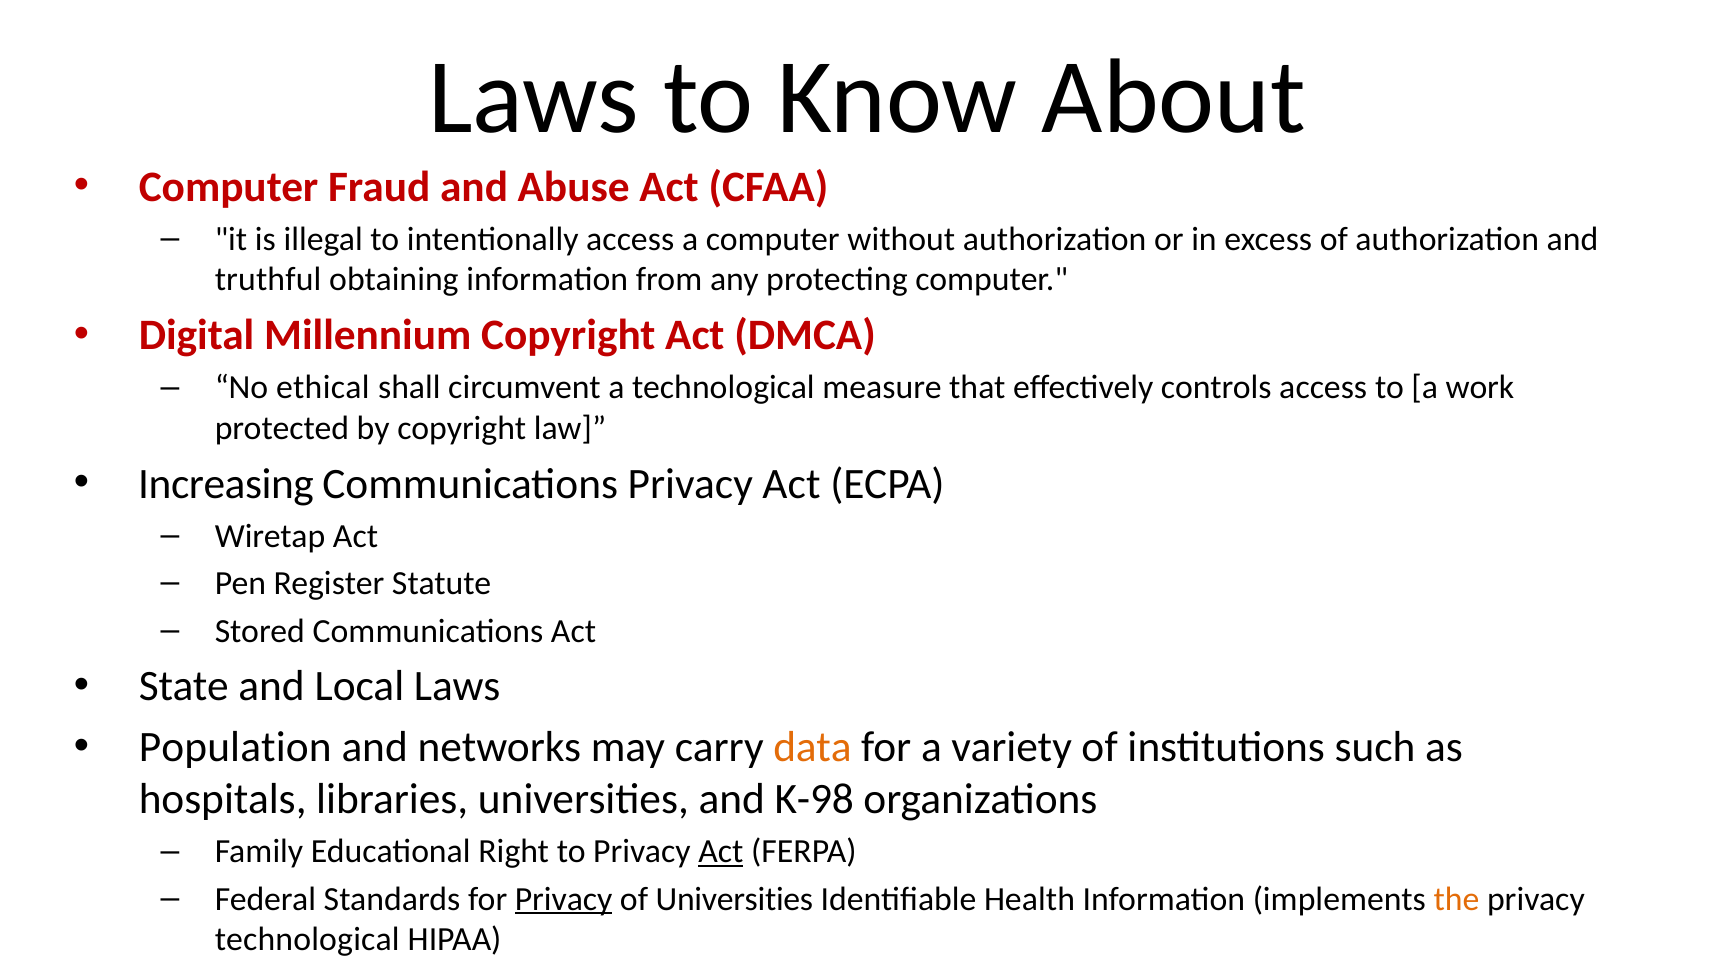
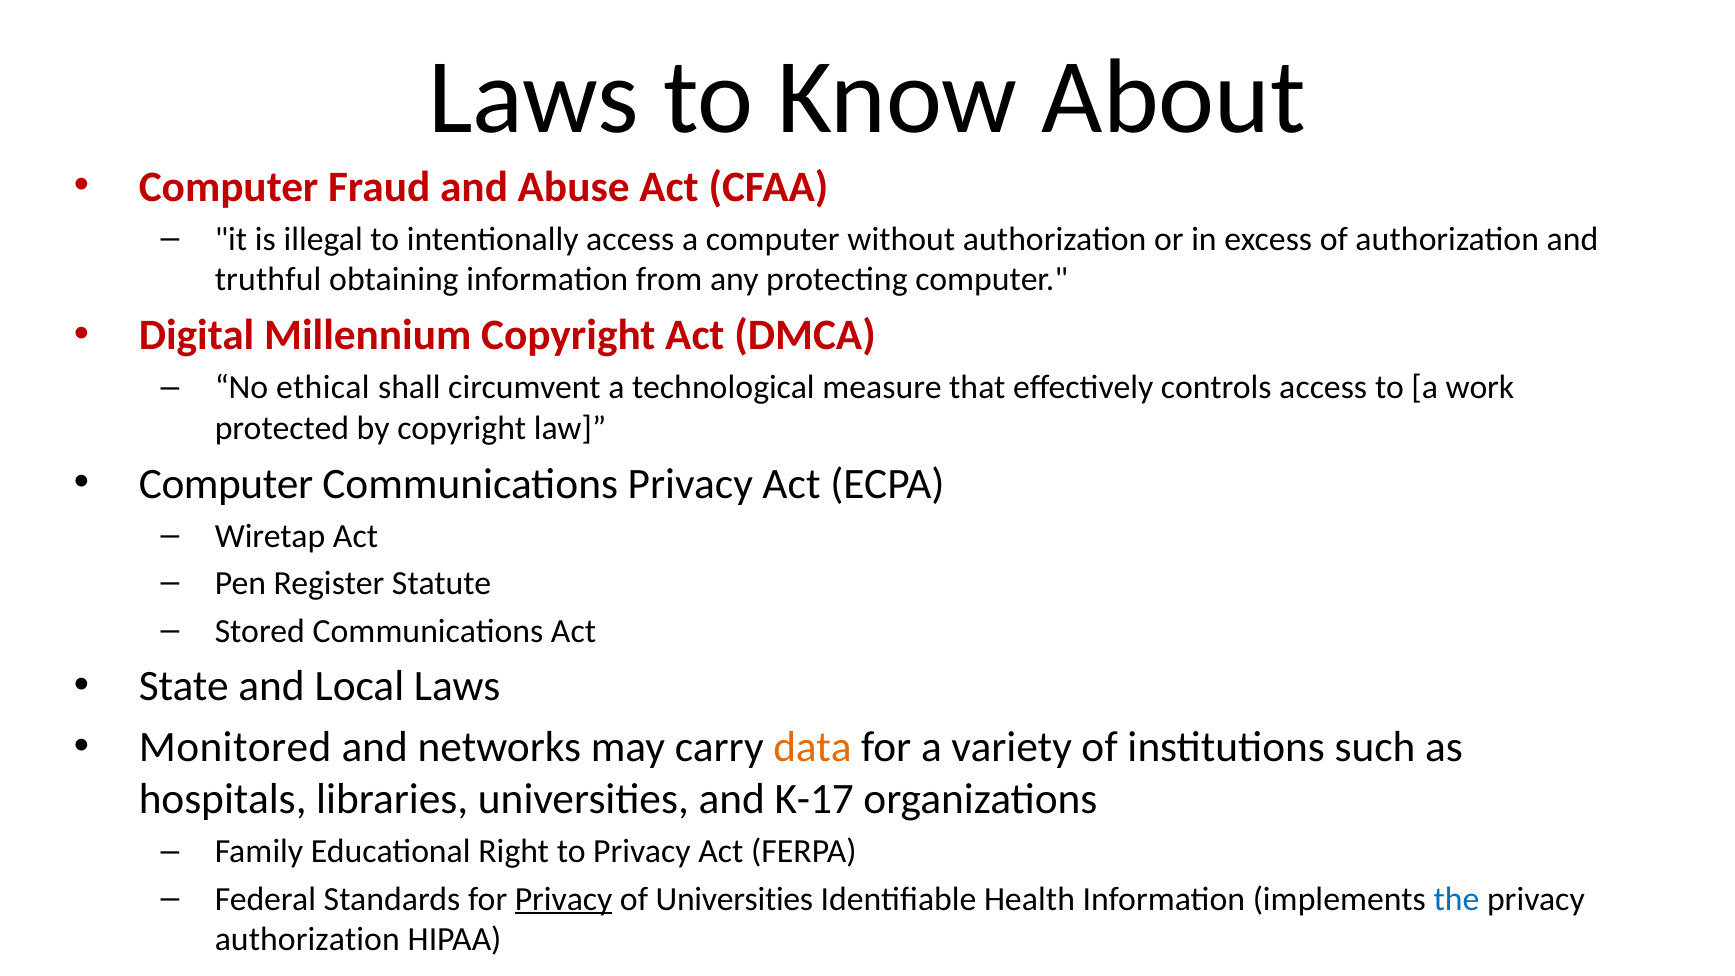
Increasing: Increasing -> Computer (226, 484)
Population: Population -> Monitored (235, 747)
K-98: K-98 -> K-17 (814, 799)
Act underline: present -> none (721, 852)
the colour: orange -> blue (1456, 899)
technological: technological -> authorization (307, 939)
